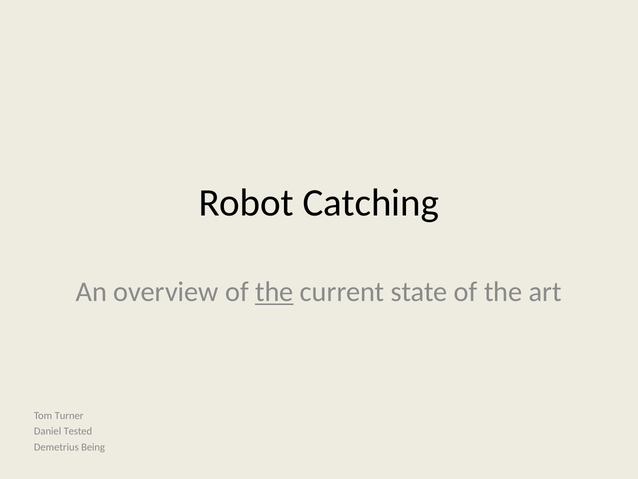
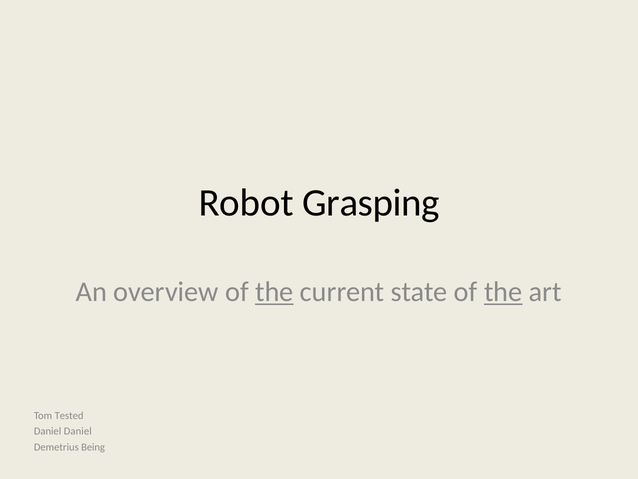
Catching: Catching -> Grasping (371, 203)
the underline: none -> present (503, 292)
Turner: Turner -> Tested (69, 415)
Daniel Tested: Tested -> Daniel (78, 431)
